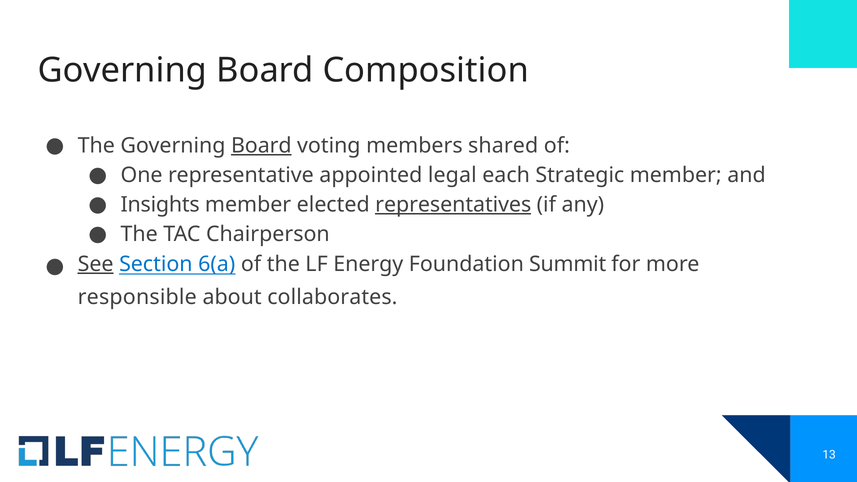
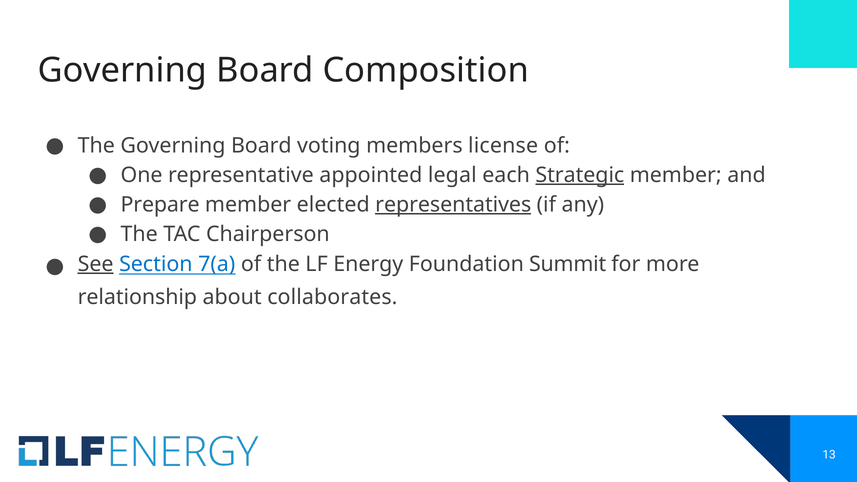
Board underline: present -> none (261, 145)
shared: shared -> license (503, 145)
Strategic underline: none -> present (580, 175)
Insights: Insights -> Prepare (160, 205)
6(a: 6(a -> 7(a (217, 264)
responsible: responsible -> relationship (137, 297)
